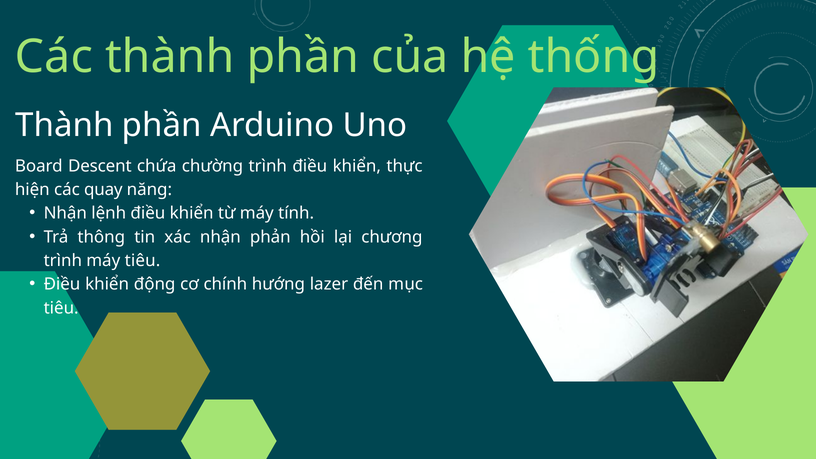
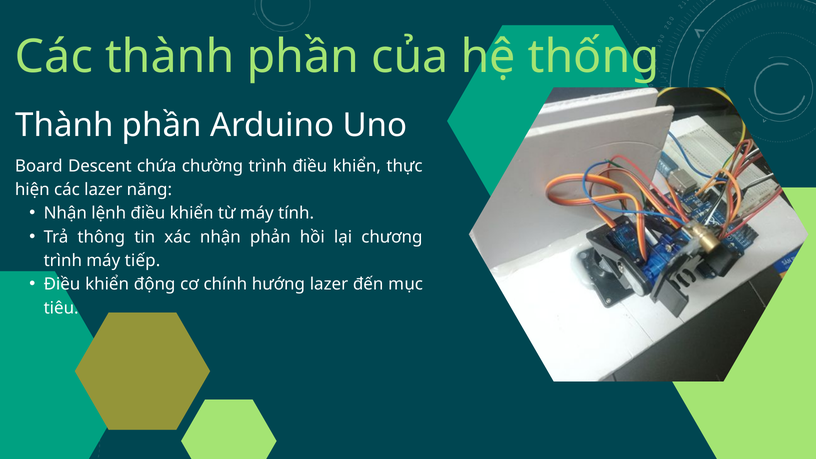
các quay: quay -> lazer (103, 190)
máy tiêu: tiêu -> tiếp (143, 261)
